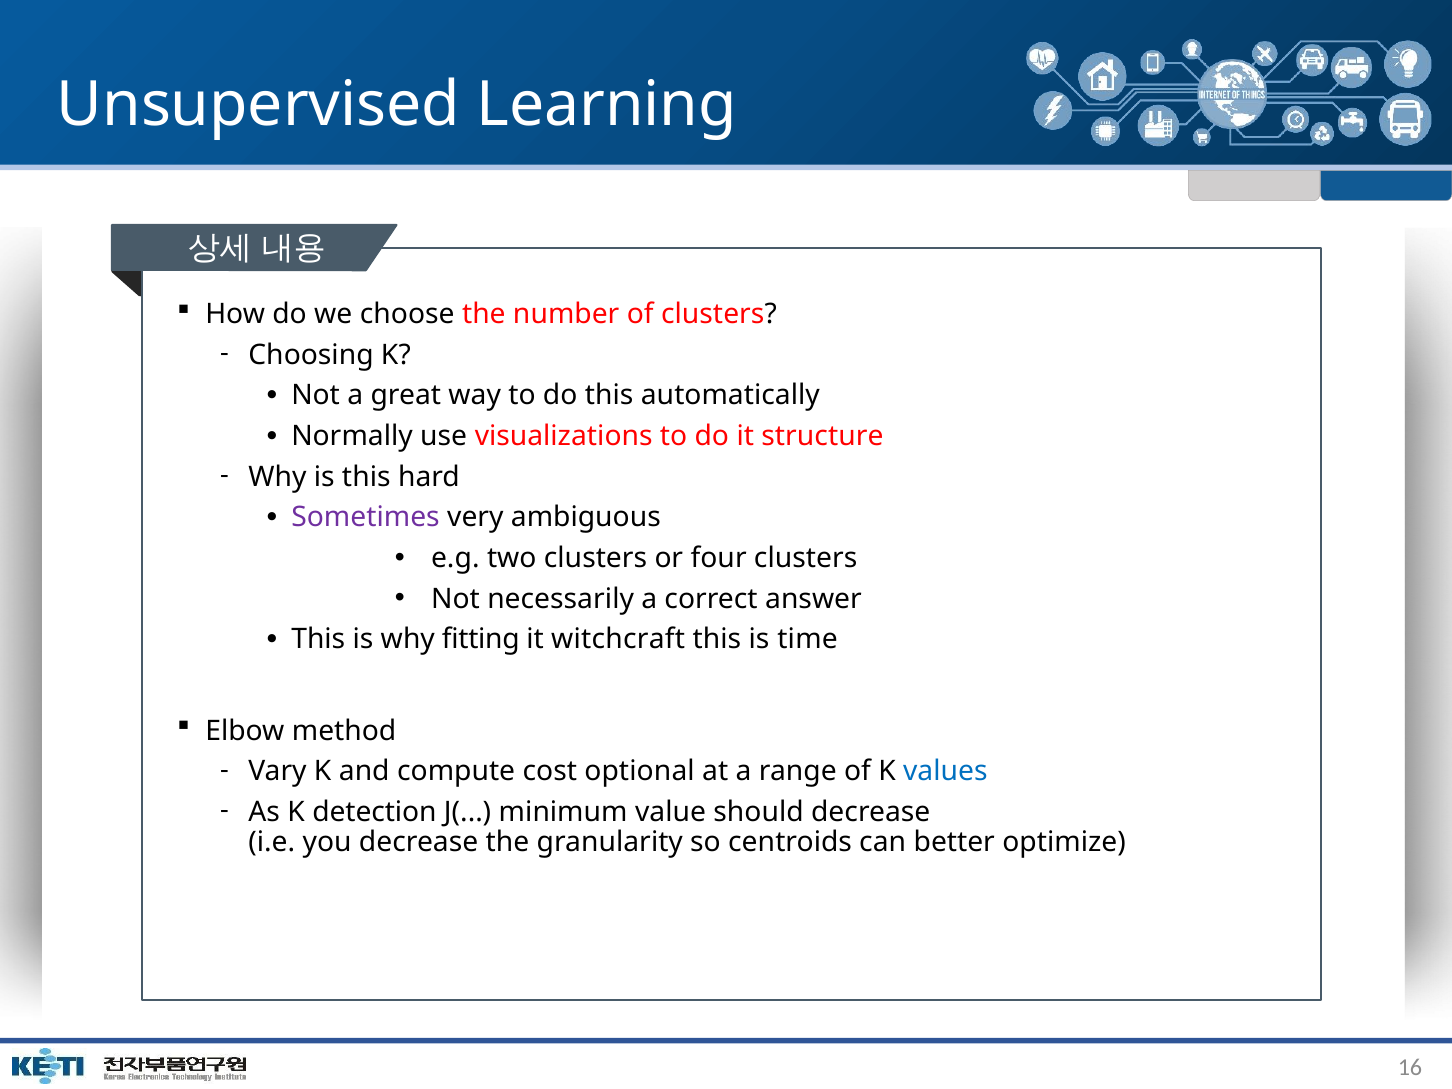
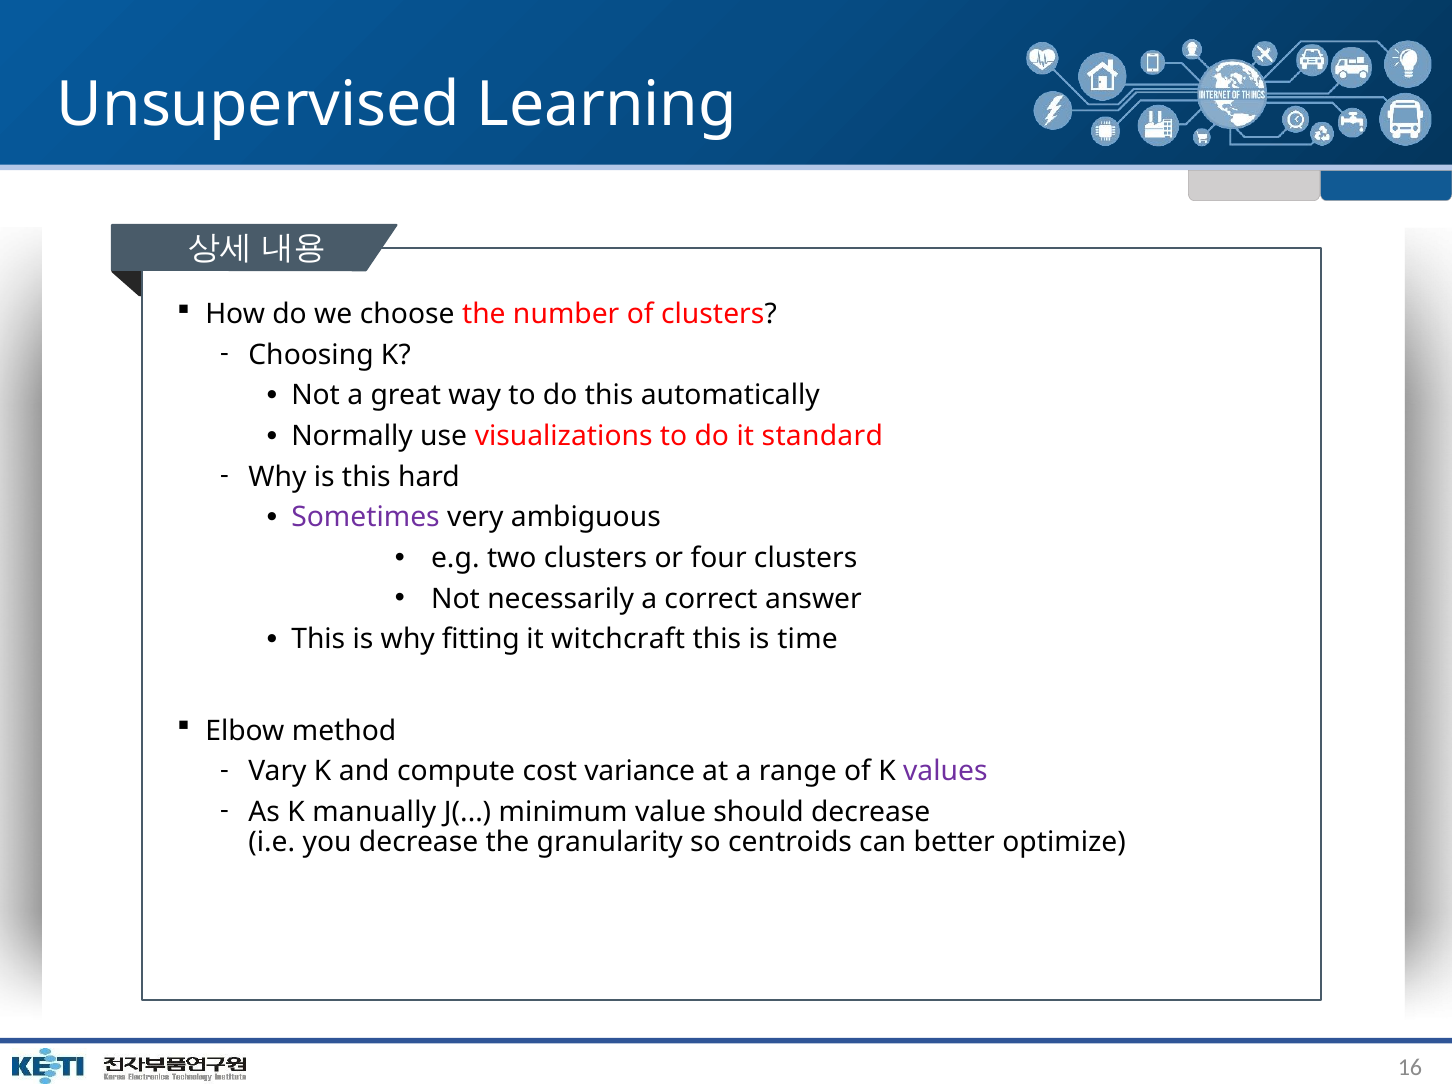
structure: structure -> standard (822, 436)
optional: optional -> variance (640, 771)
values colour: blue -> purple (945, 771)
detection: detection -> manually (374, 812)
